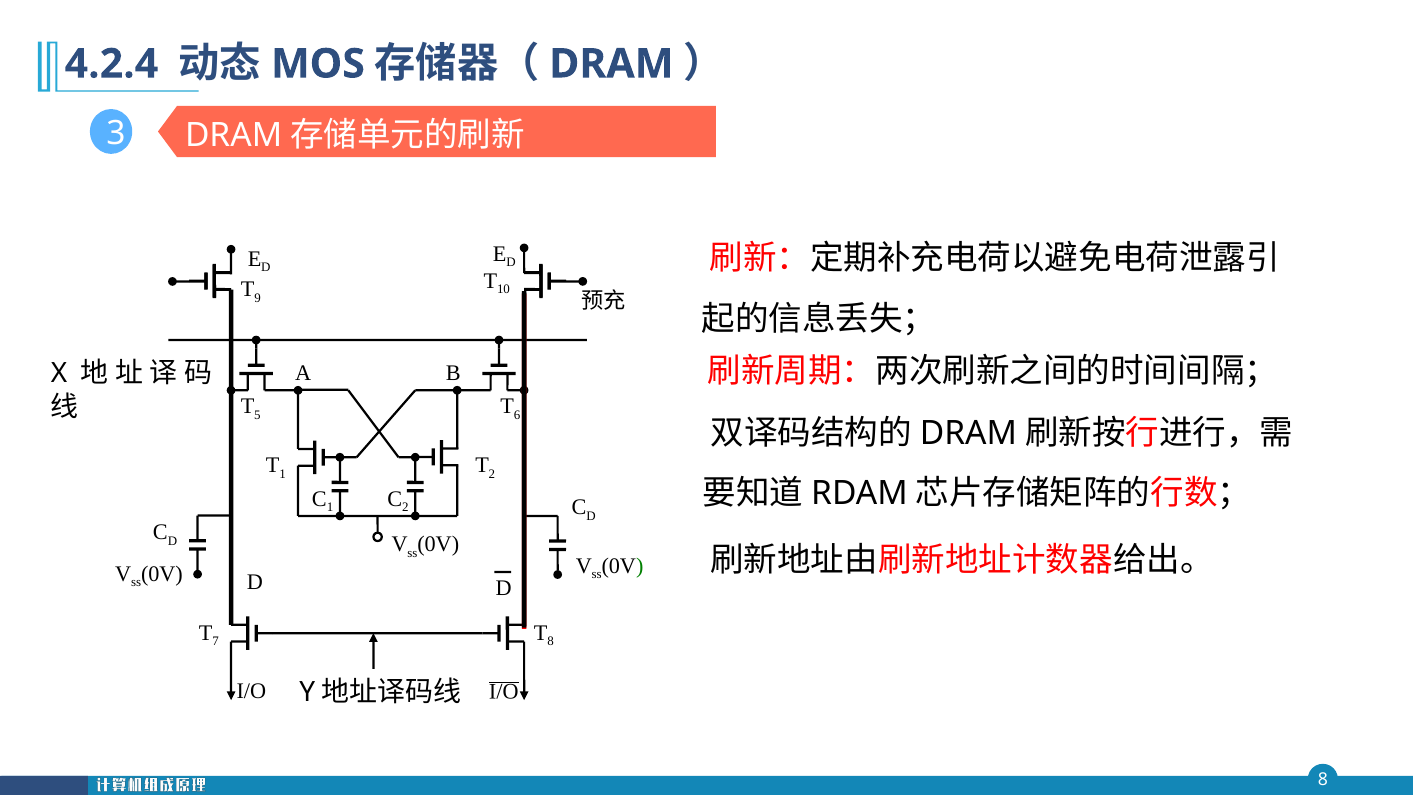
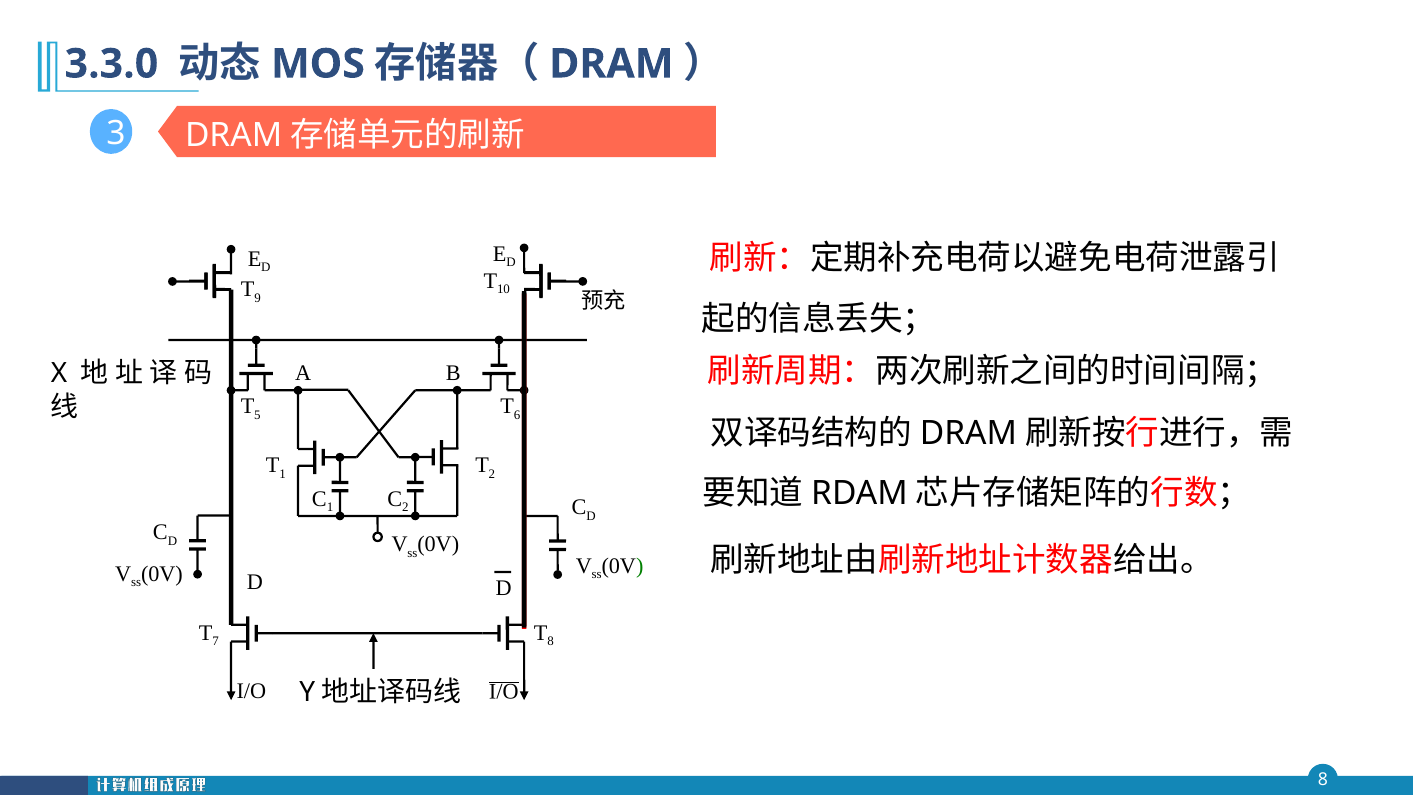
4.2.4: 4.2.4 -> 3.3.0 (111, 64)
